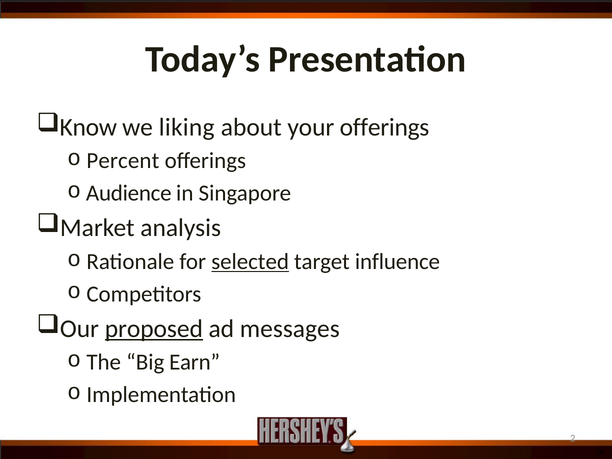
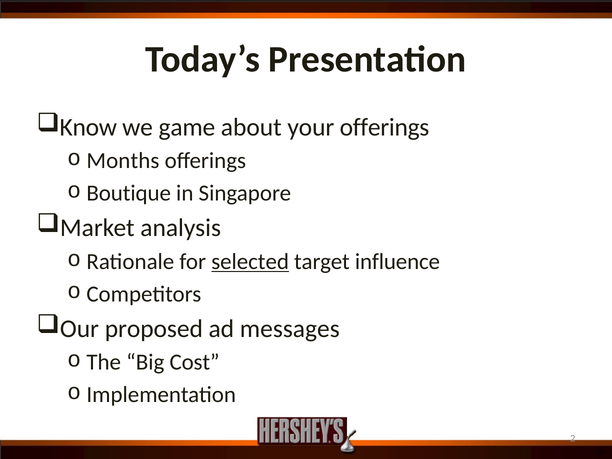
liking: liking -> game (187, 127)
Percent: Percent -> Months (123, 161)
Audience: Audience -> Boutique (129, 193)
proposed underline: present -> none (154, 329)
Earn: Earn -> Cost (195, 362)
